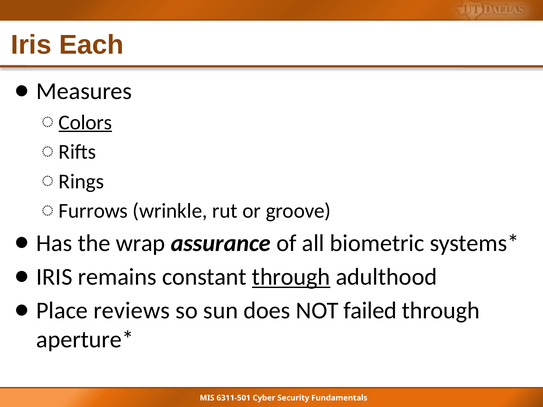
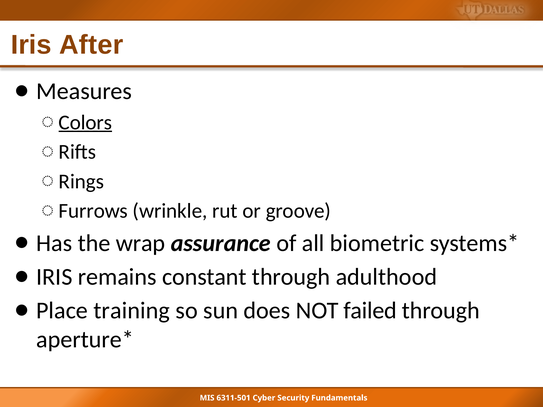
Each: Each -> After (91, 45)
through underline: present -> none (291, 277)
reviews: reviews -> training (132, 311)
